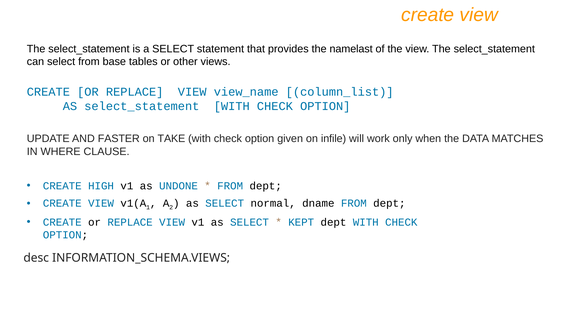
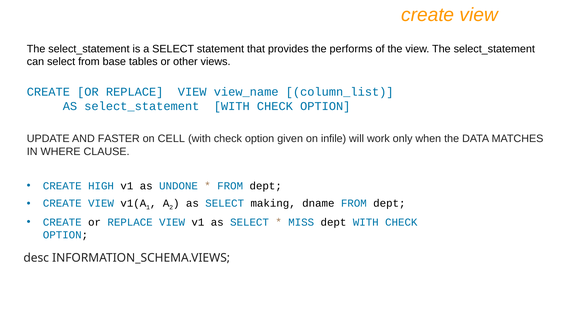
namelast: namelast -> performs (351, 49)
TAKE: TAKE -> CELL (171, 139)
normal: normal -> making (273, 203)
KEPT: KEPT -> MISS (301, 222)
